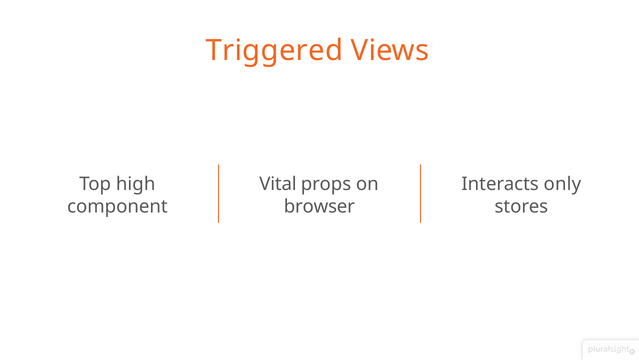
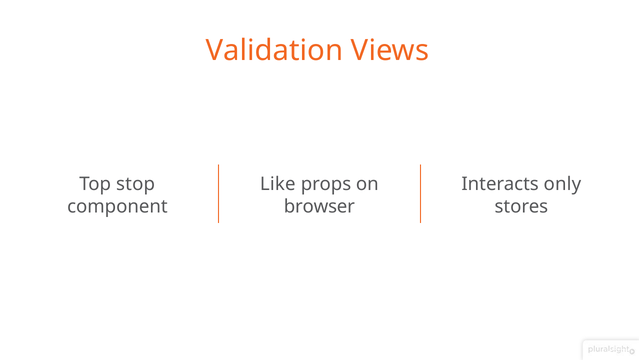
Triggered: Triggered -> Validation (274, 50)
high: high -> stop (136, 184)
Vital: Vital -> Like (278, 184)
